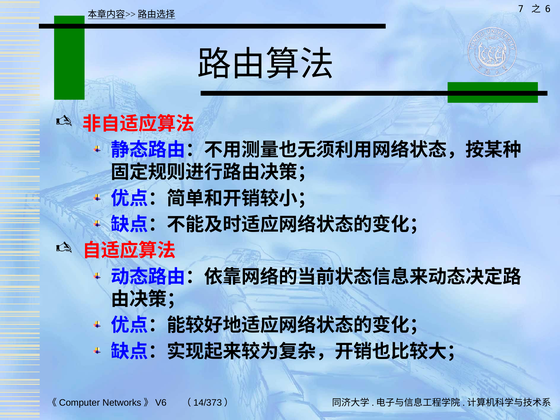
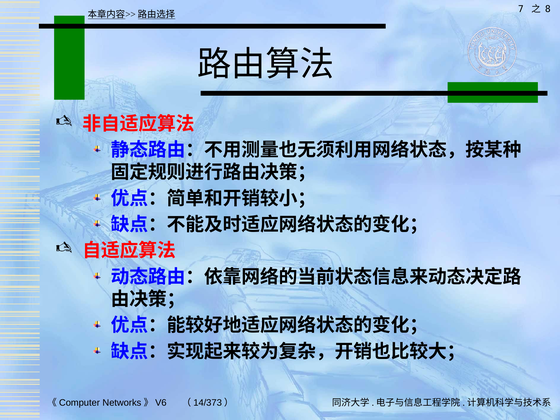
6: 6 -> 8 (548, 9)
